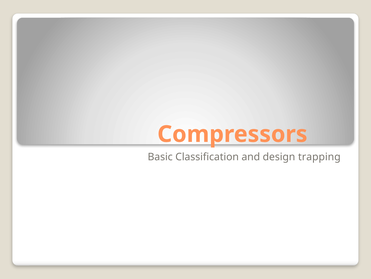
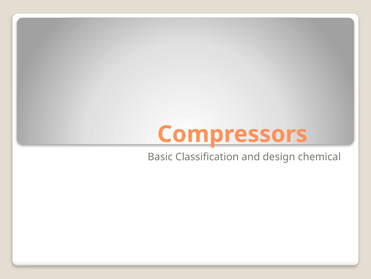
trapping: trapping -> chemical (319, 156)
